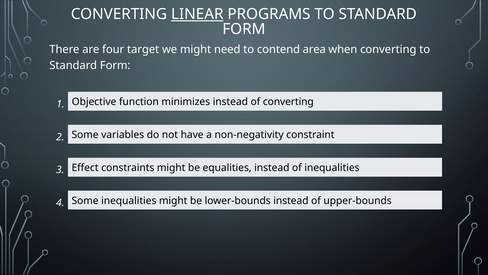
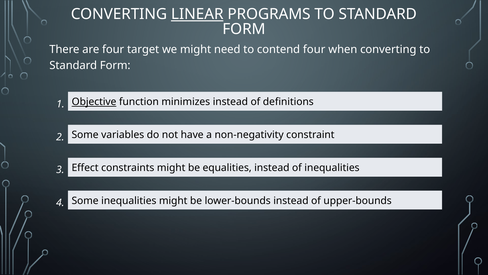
contend area: area -> four (314, 49)
Objective underline: none -> present (94, 102)
of converting: converting -> definitions (288, 102)
